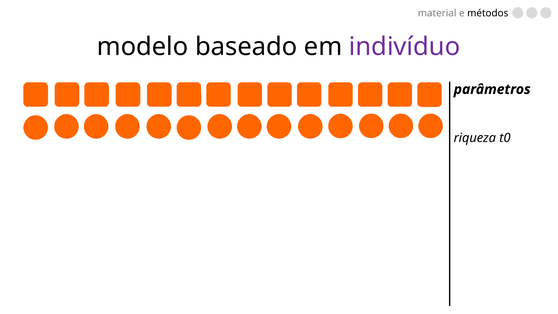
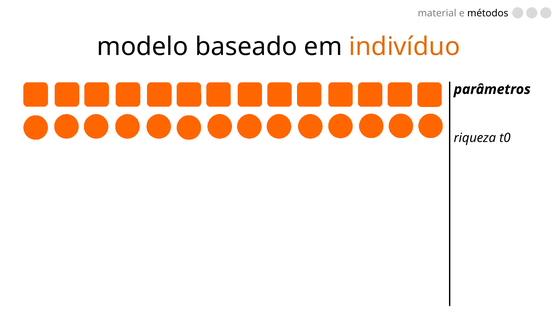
indivíduo colour: purple -> orange (405, 47)
